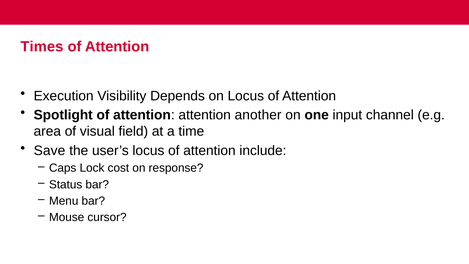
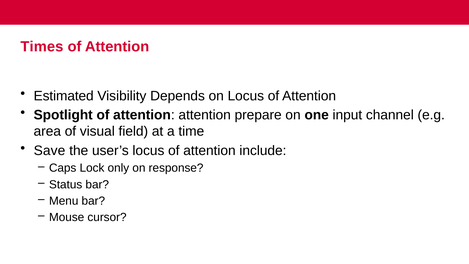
Execution: Execution -> Estimated (64, 96)
another: another -> prepare (258, 115)
cost: cost -> only (118, 168)
